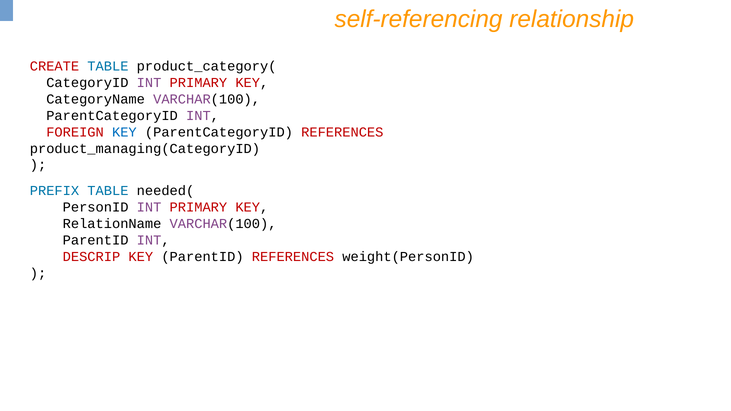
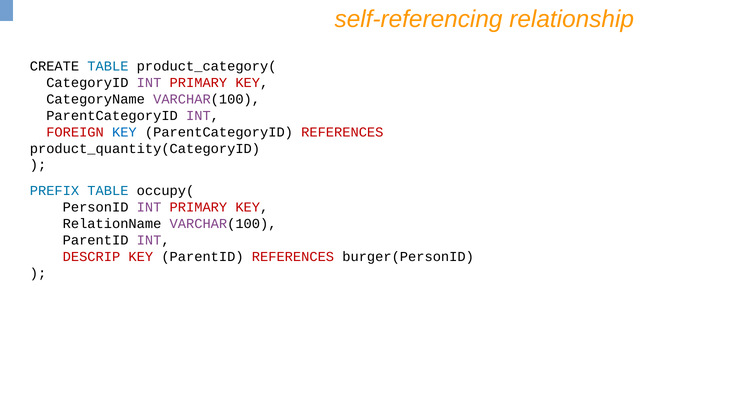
CREATE colour: red -> black (54, 66)
product_managing(CategoryID: product_managing(CategoryID -> product_quantity(CategoryID (145, 149)
needed(: needed( -> occupy( (165, 191)
weight(PersonID: weight(PersonID -> burger(PersonID (408, 257)
